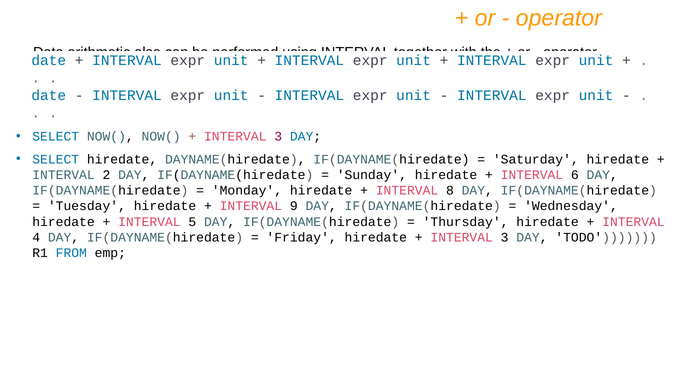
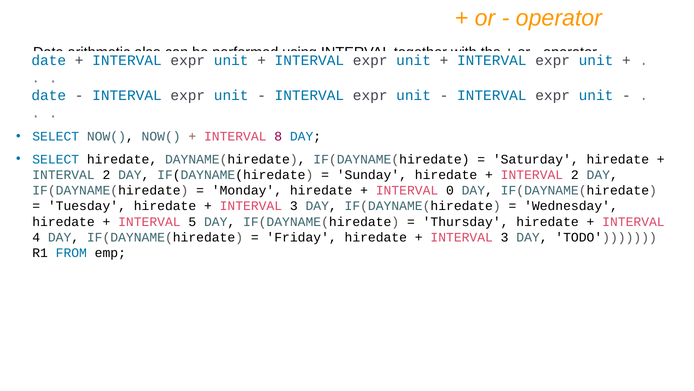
3: 3 -> 8 (278, 136)
6: 6 -> 2 (575, 175)
8: 8 -> 0 (450, 190)
9: 9 -> 3 (294, 206)
